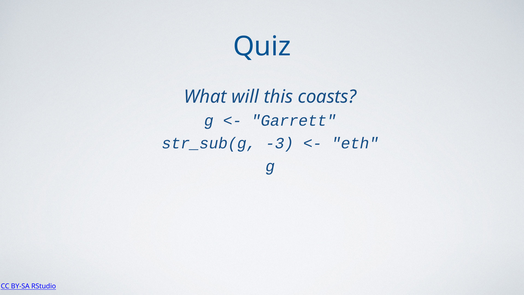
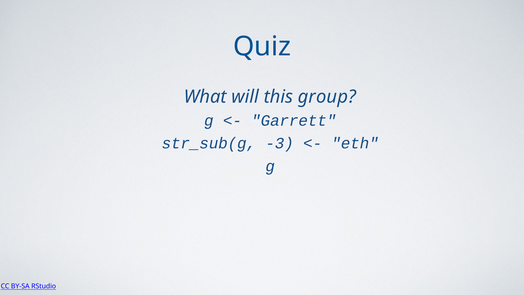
coasts: coasts -> group (327, 97)
